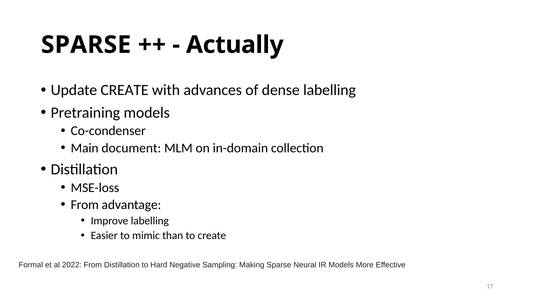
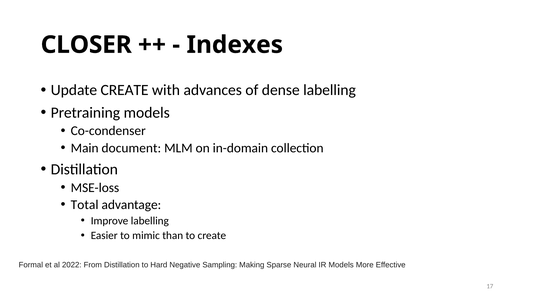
SPARSE: SPARSE -> CLOSER (86, 45)
Actually: Actually -> Indexes (235, 45)
From: From -> Total (85, 205)
